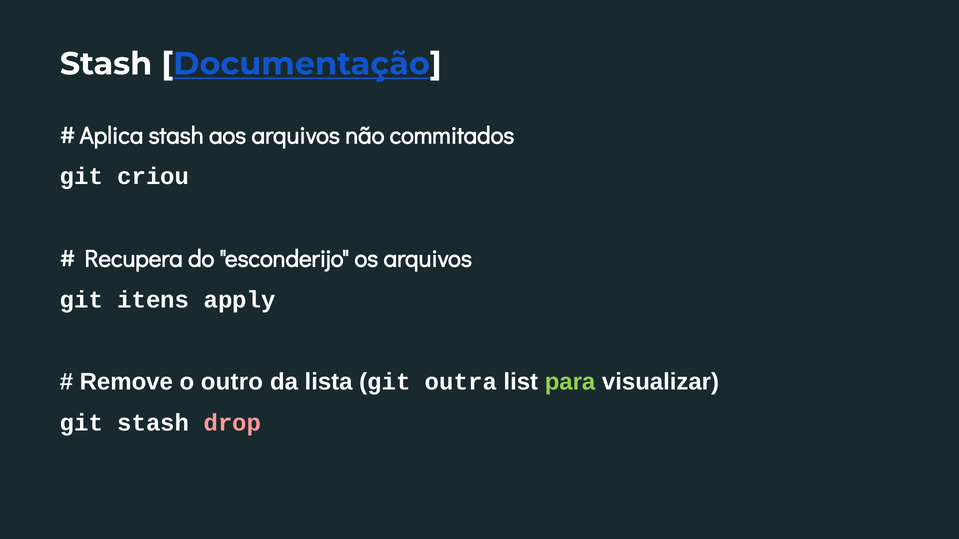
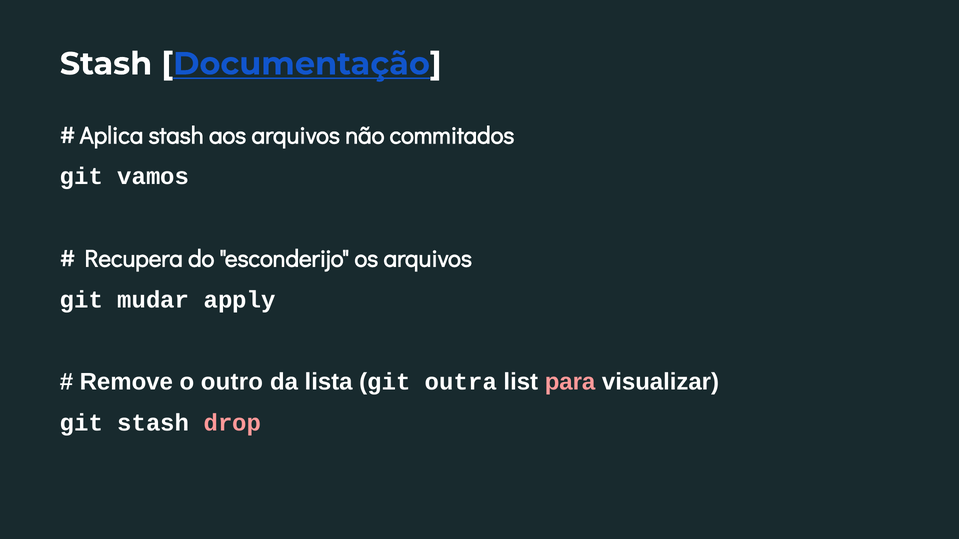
criou: criou -> vamos (153, 177)
itens: itens -> mudar (153, 300)
para colour: light green -> pink (570, 382)
